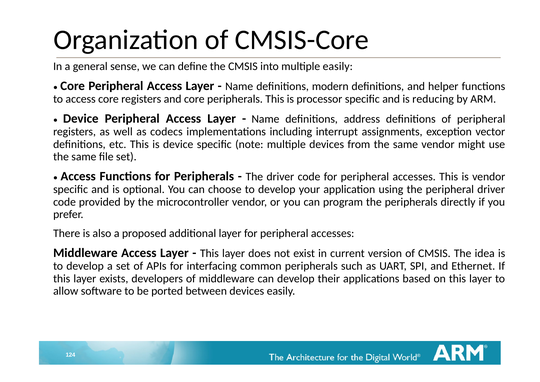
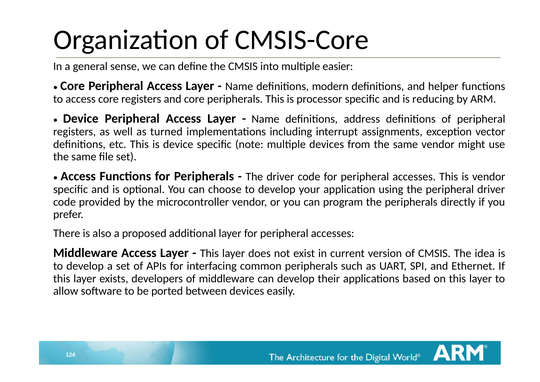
multiple easily: easily -> easier (338, 66)
codecs: codecs -> turned (166, 132)
